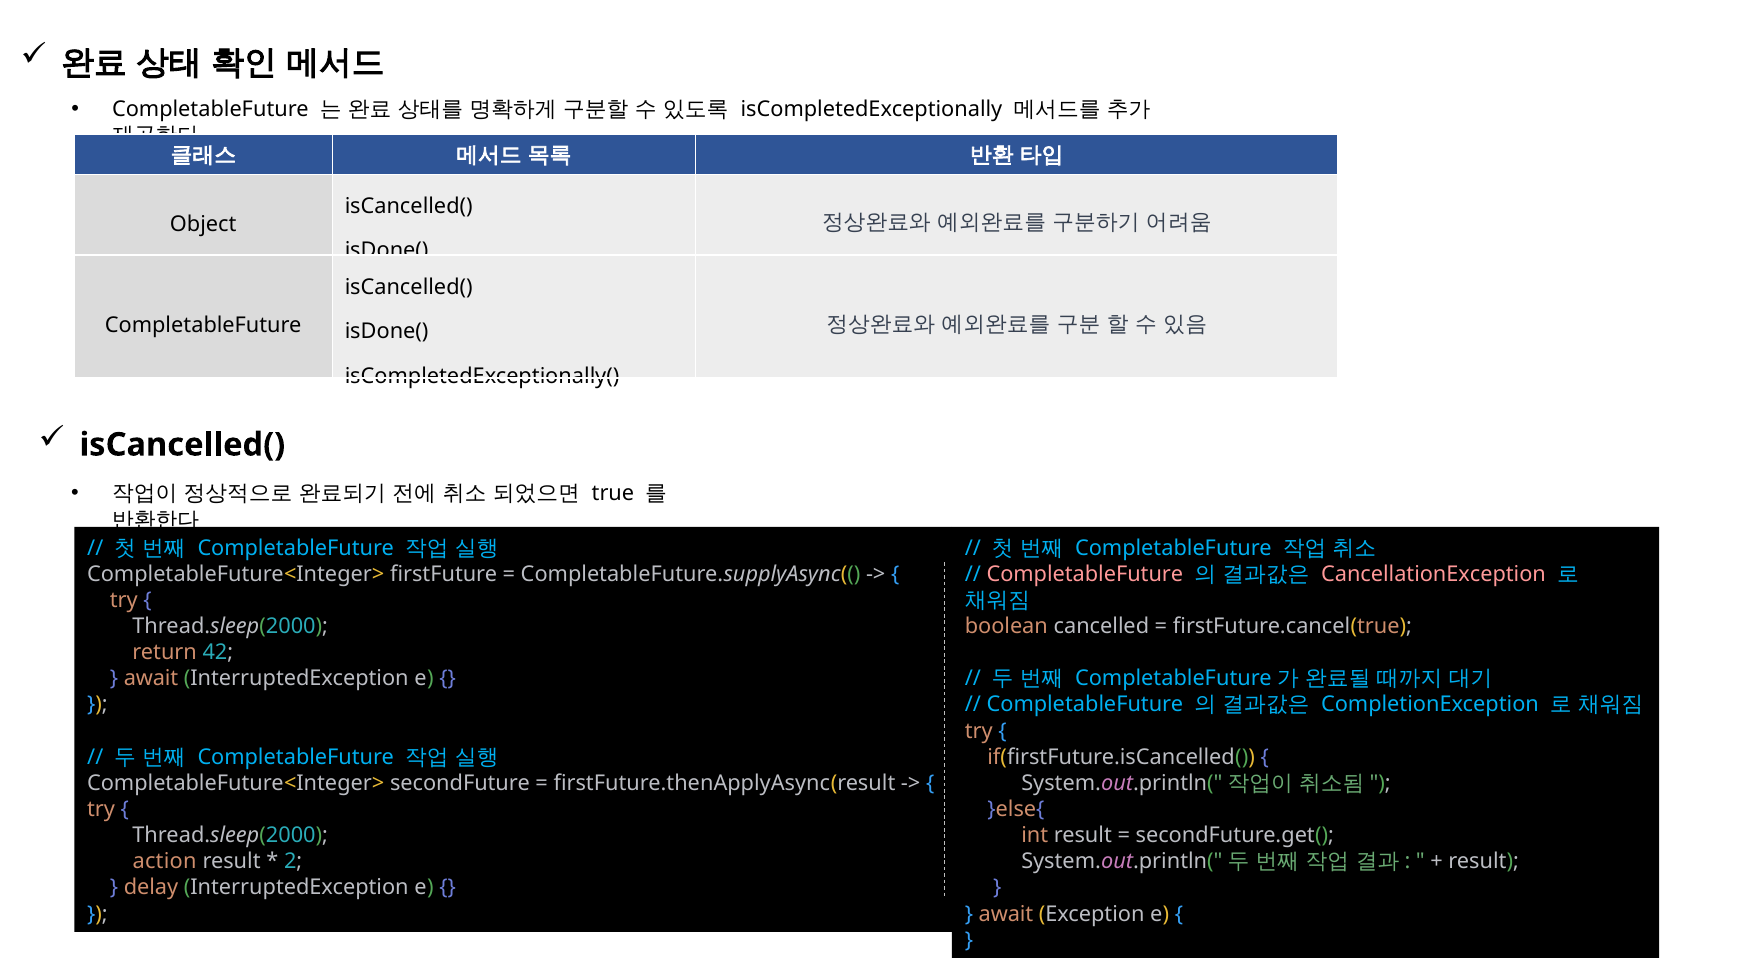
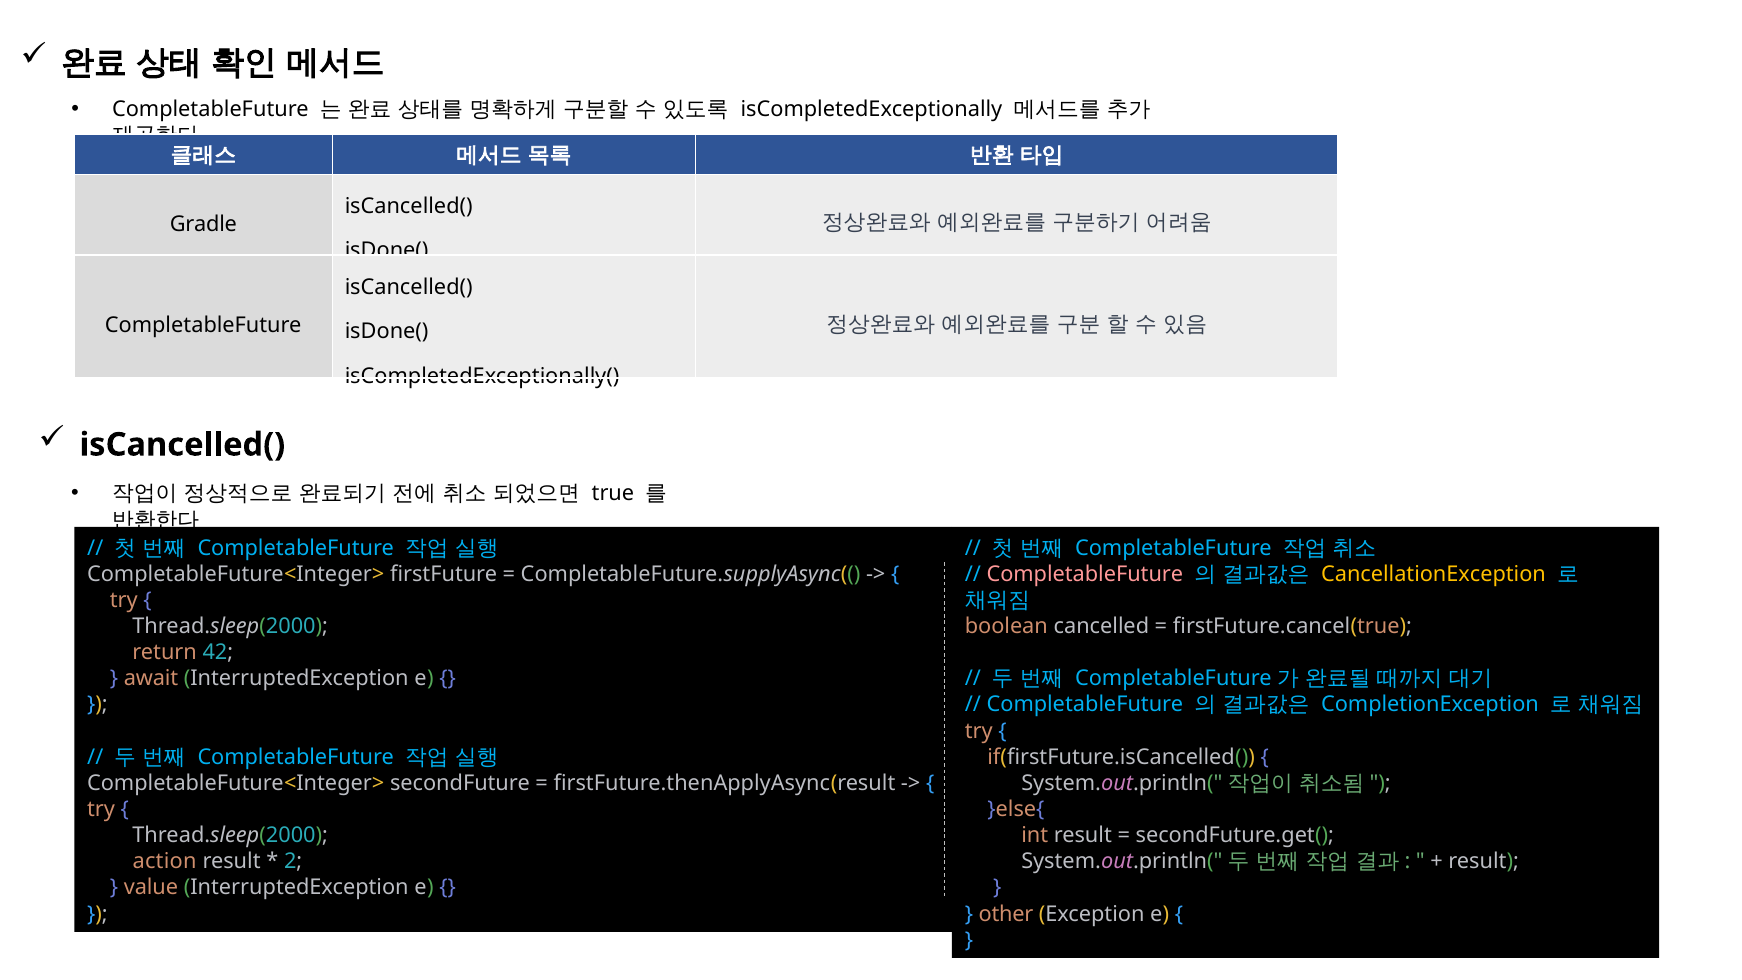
Object: Object -> Gradle (203, 224)
CancellationException colour: pink -> yellow (1434, 574)
delay: delay -> value (151, 888)
await: await -> other (1006, 914)
